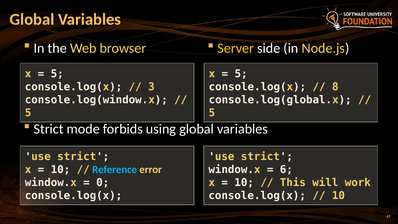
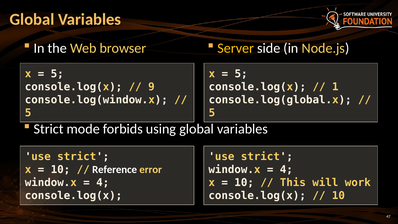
3: 3 -> 9 (151, 87)
8: 8 -> 1 (335, 87)
Reference colour: light blue -> white (115, 170)
6: 6 -> 4 (286, 170)
0: 0 -> 4 (103, 182)
